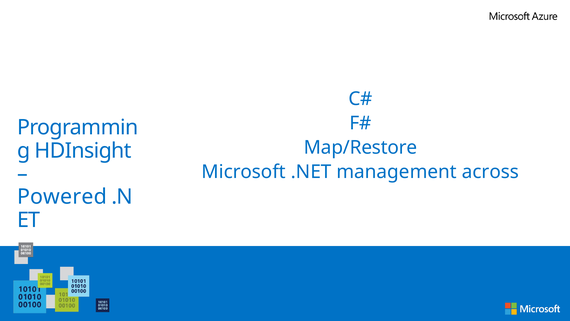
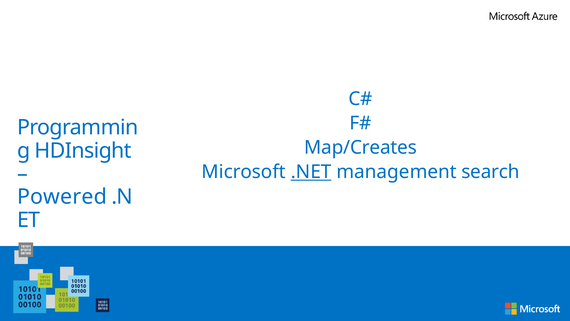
Map/Restore: Map/Restore -> Map/Creates (361, 147)
.NET underline: none -> present (311, 172)
across: across -> search (490, 172)
